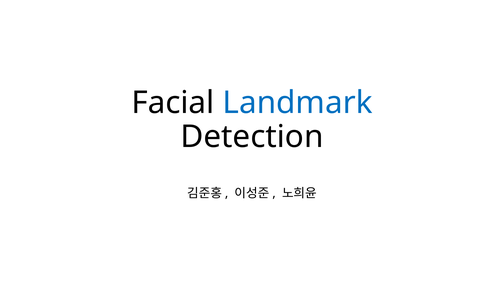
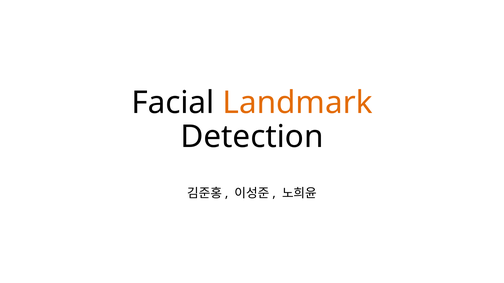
Landmark colour: blue -> orange (298, 103)
